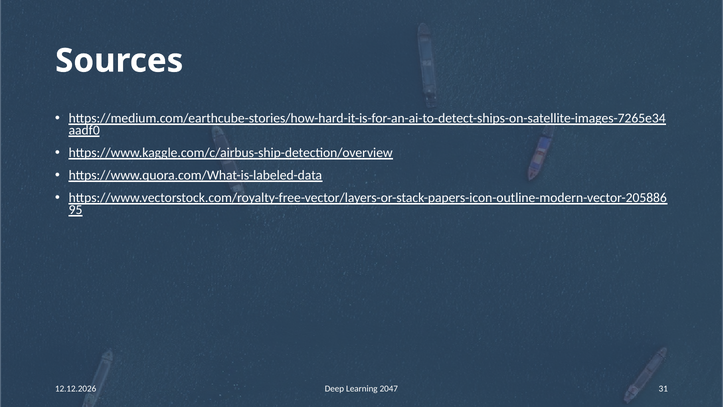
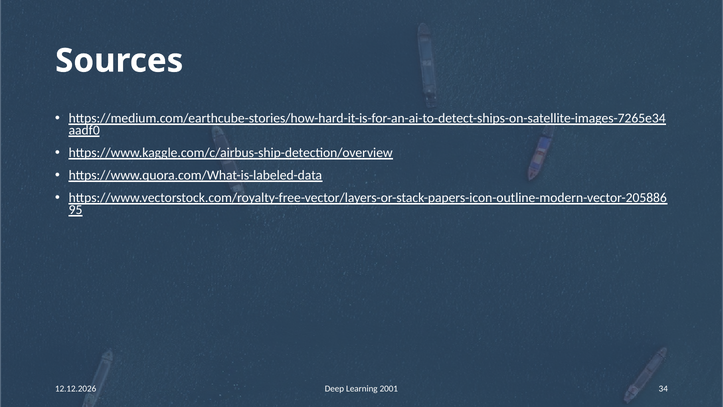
31: 31 -> 34 (663, 388)
2047: 2047 -> 2001 (389, 388)
